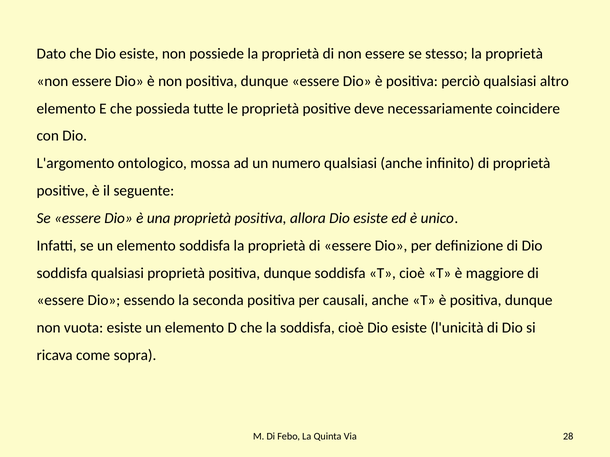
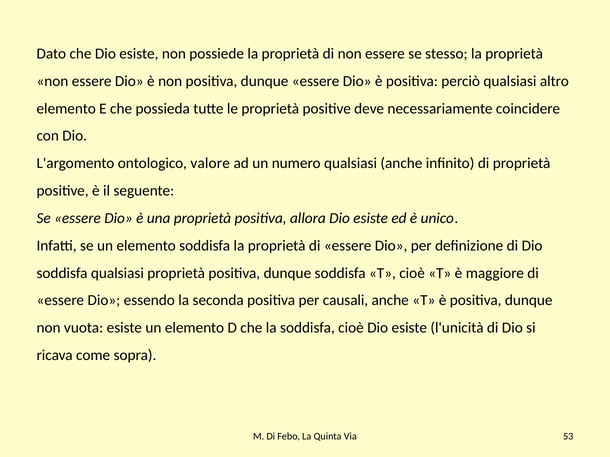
mossa: mossa -> valore (210, 164)
28: 28 -> 53 (568, 437)
